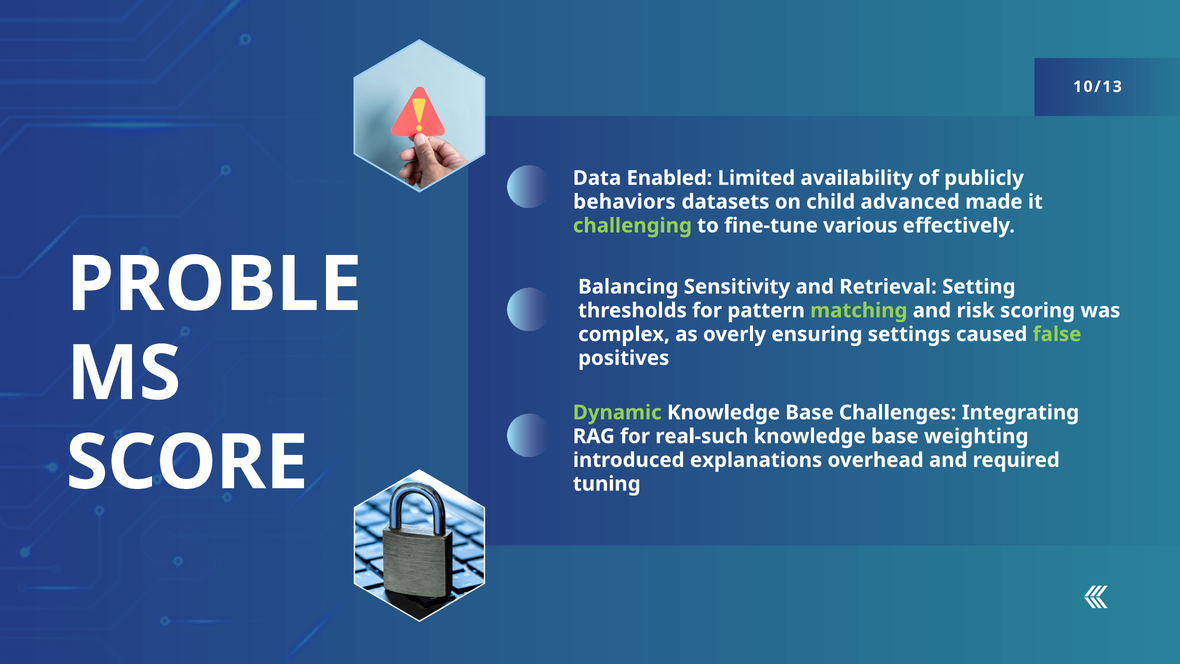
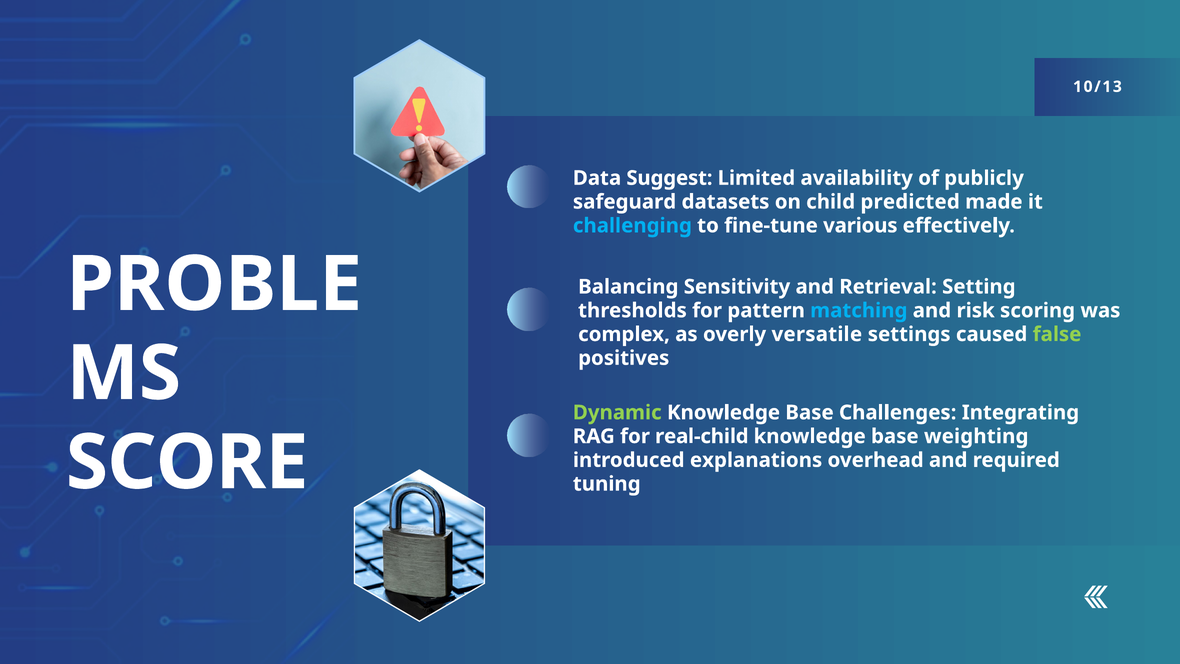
Enabled: Enabled -> Suggest (669, 178)
behaviors: behaviors -> safeguard (625, 202)
advanced: advanced -> predicted (910, 202)
challenging colour: light green -> light blue (632, 226)
matching colour: light green -> light blue (859, 310)
ensuring: ensuring -> versatile (817, 334)
real-such: real-such -> real-child (702, 436)
